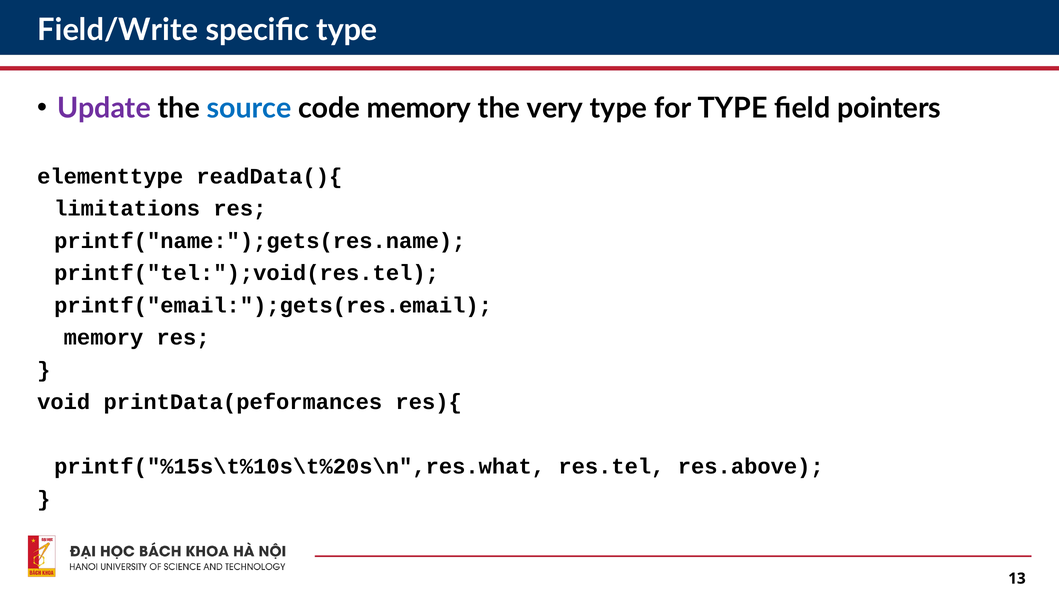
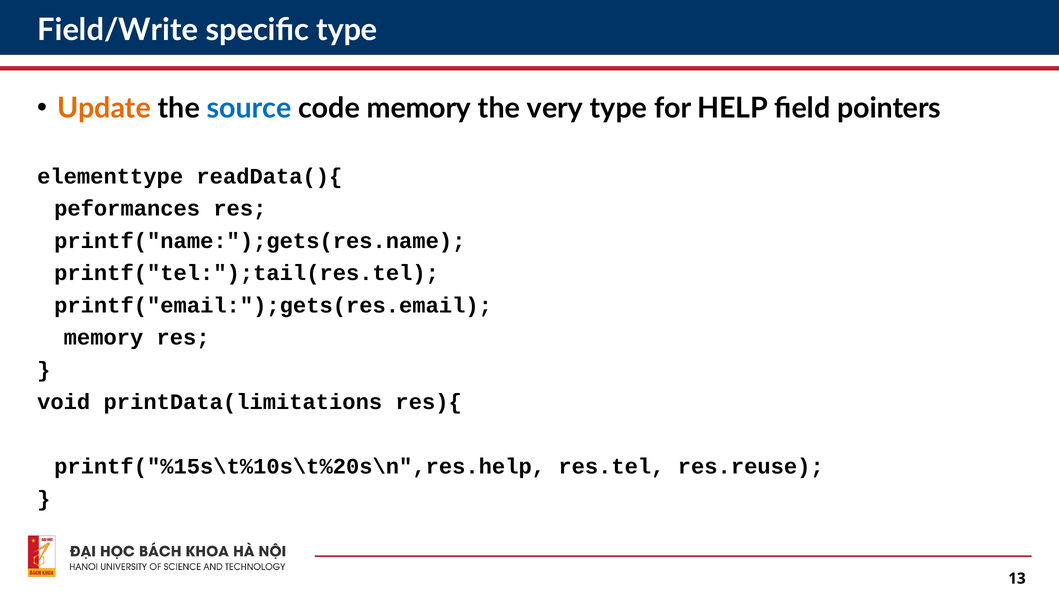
Update colour: purple -> orange (104, 108)
for TYPE: TYPE -> HELP (733, 108)
limitations: limitations -> peformances (127, 209)
printf("tel:");void(res.tel: printf("tel:");void(res.tel -> printf("tel:");tail(res.tel (247, 273)
printData(peformances: printData(peformances -> printData(limitations (243, 402)
printf("%15s\t%10s\t%20s\n",res.what: printf("%15s\t%10s\t%20s\n",res.what -> printf("%15s\t%10s\t%20s\n",res.help (300, 466)
res.above: res.above -> res.reuse (751, 466)
